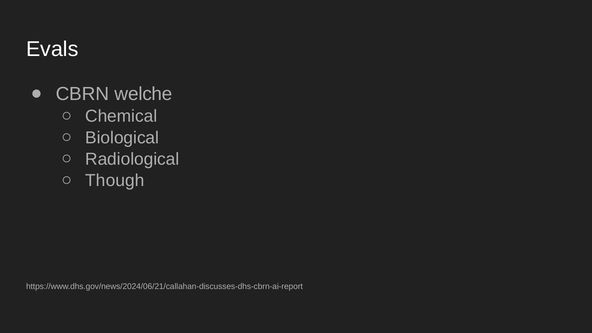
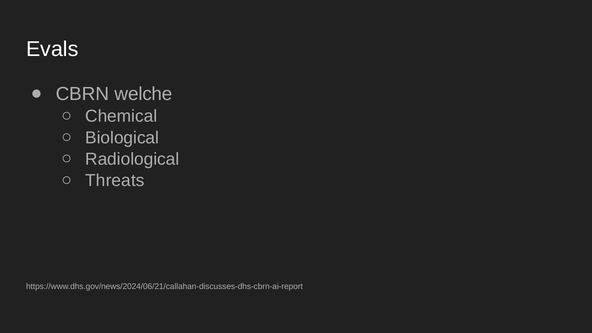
Though: Though -> Threats (115, 181)
